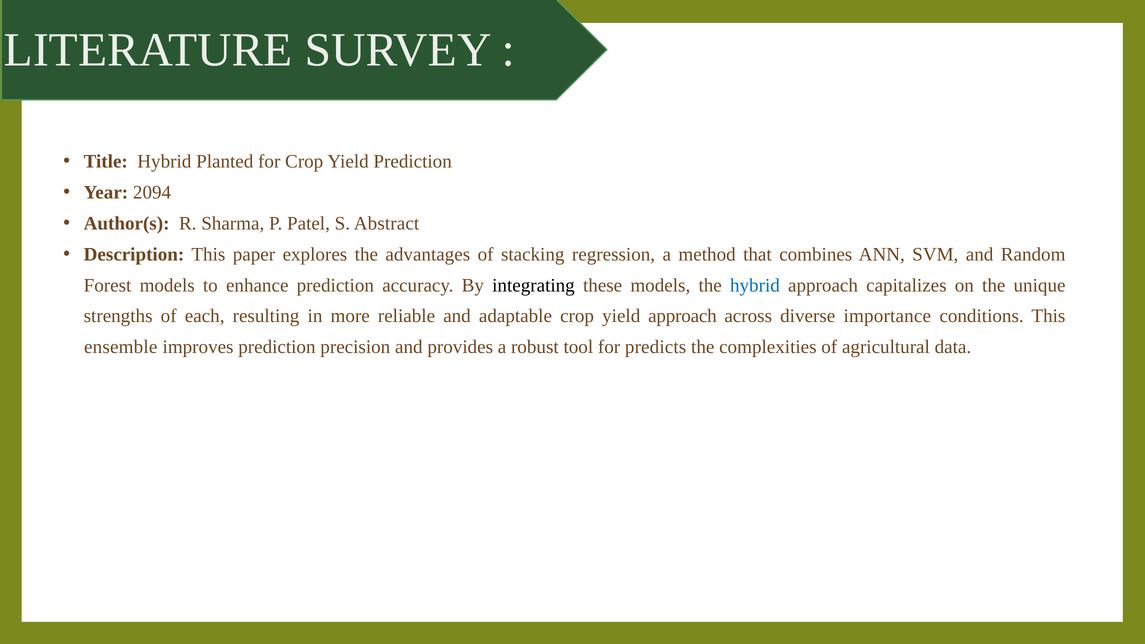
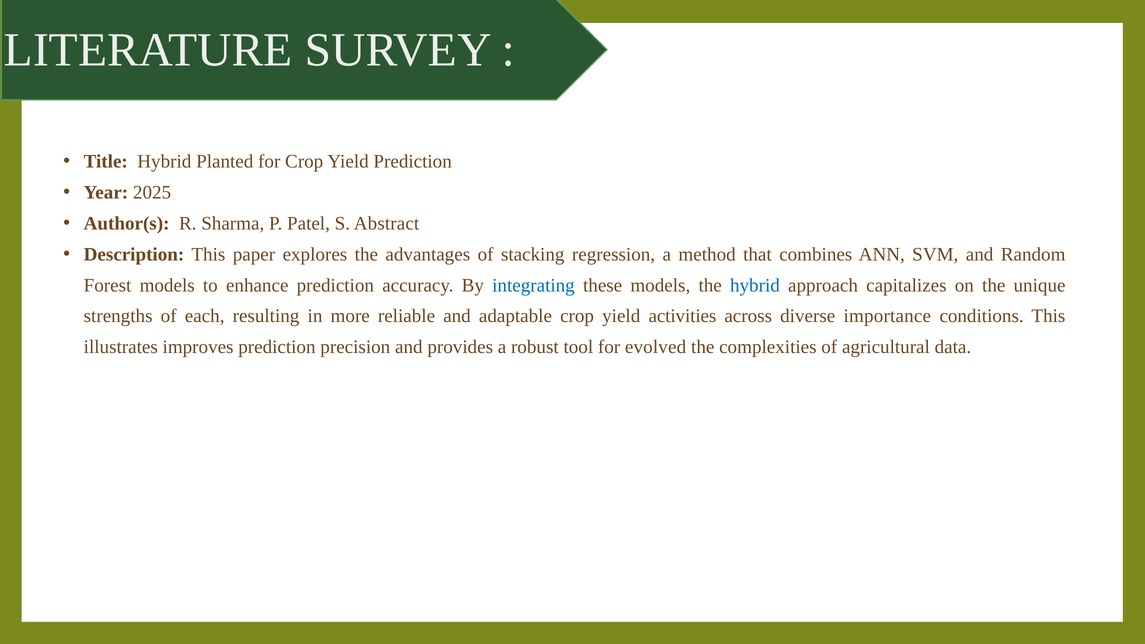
2094: 2094 -> 2025 (152, 192)
integrating colour: black -> blue (533, 285)
yield approach: approach -> activities (682, 316)
ensemble: ensemble -> illustrates (121, 347)
predicts: predicts -> evolved (656, 347)
